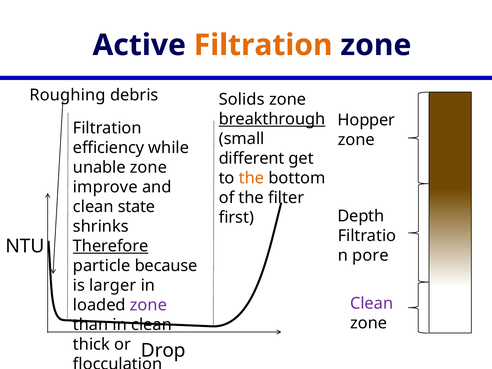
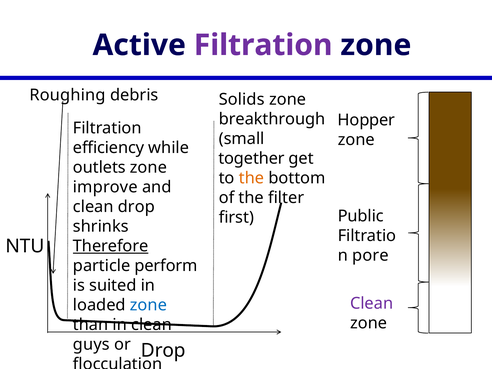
Filtration colour: orange -> purple (263, 45)
breakthrough underline: present -> none (272, 119)
different: different -> together (252, 158)
unable: unable -> outlets (99, 167)
clean state: state -> drop (136, 207)
Depth: Depth -> Public (361, 216)
because: because -> perform (166, 266)
larger: larger -> suited (113, 285)
zone colour: purple -> blue (148, 305)
thick: thick -> guys (91, 345)
